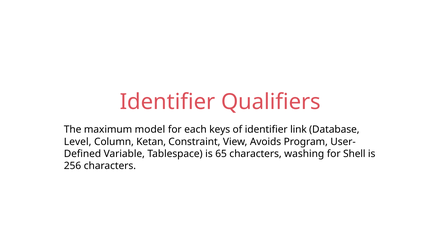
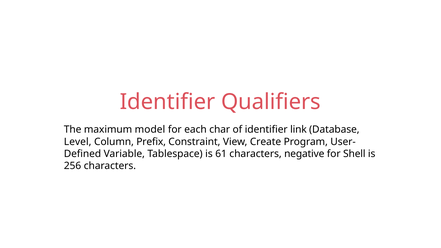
keys: keys -> char (220, 130)
Ketan: Ketan -> Prefix (151, 142)
Avoids: Avoids -> Create (266, 142)
65: 65 -> 61 (221, 154)
washing: washing -> negative (304, 154)
